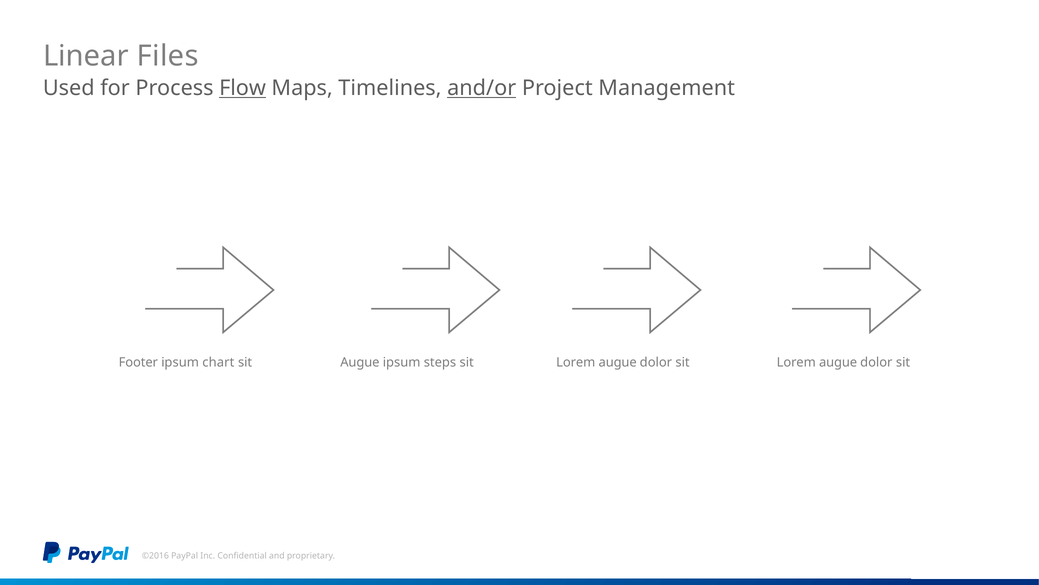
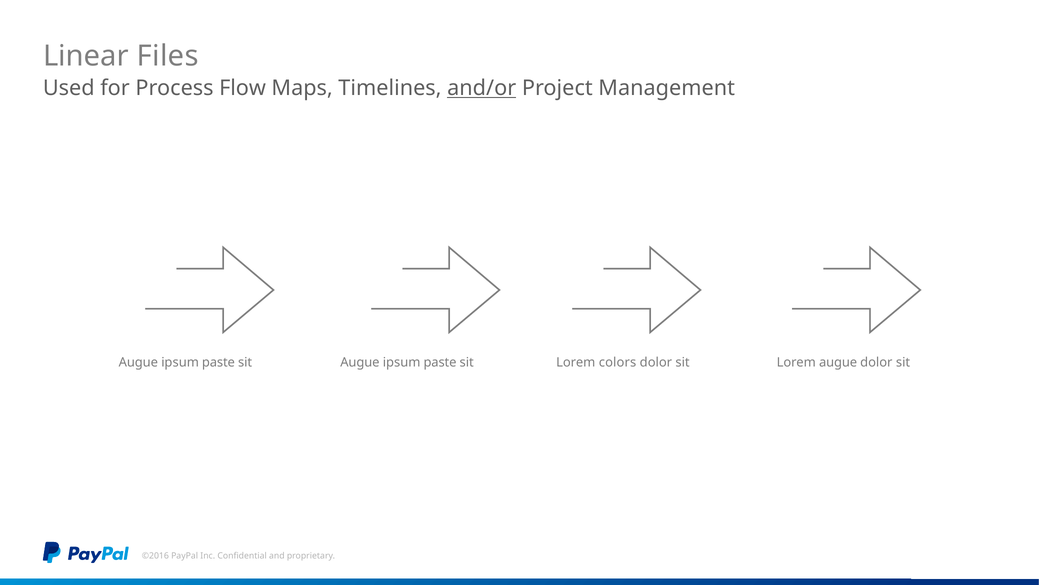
Flow underline: present -> none (243, 88)
Footer: Footer -> Augue (138, 362)
chart: chart -> paste (218, 362)
steps: steps -> paste (440, 362)
augue: augue -> colors (618, 362)
